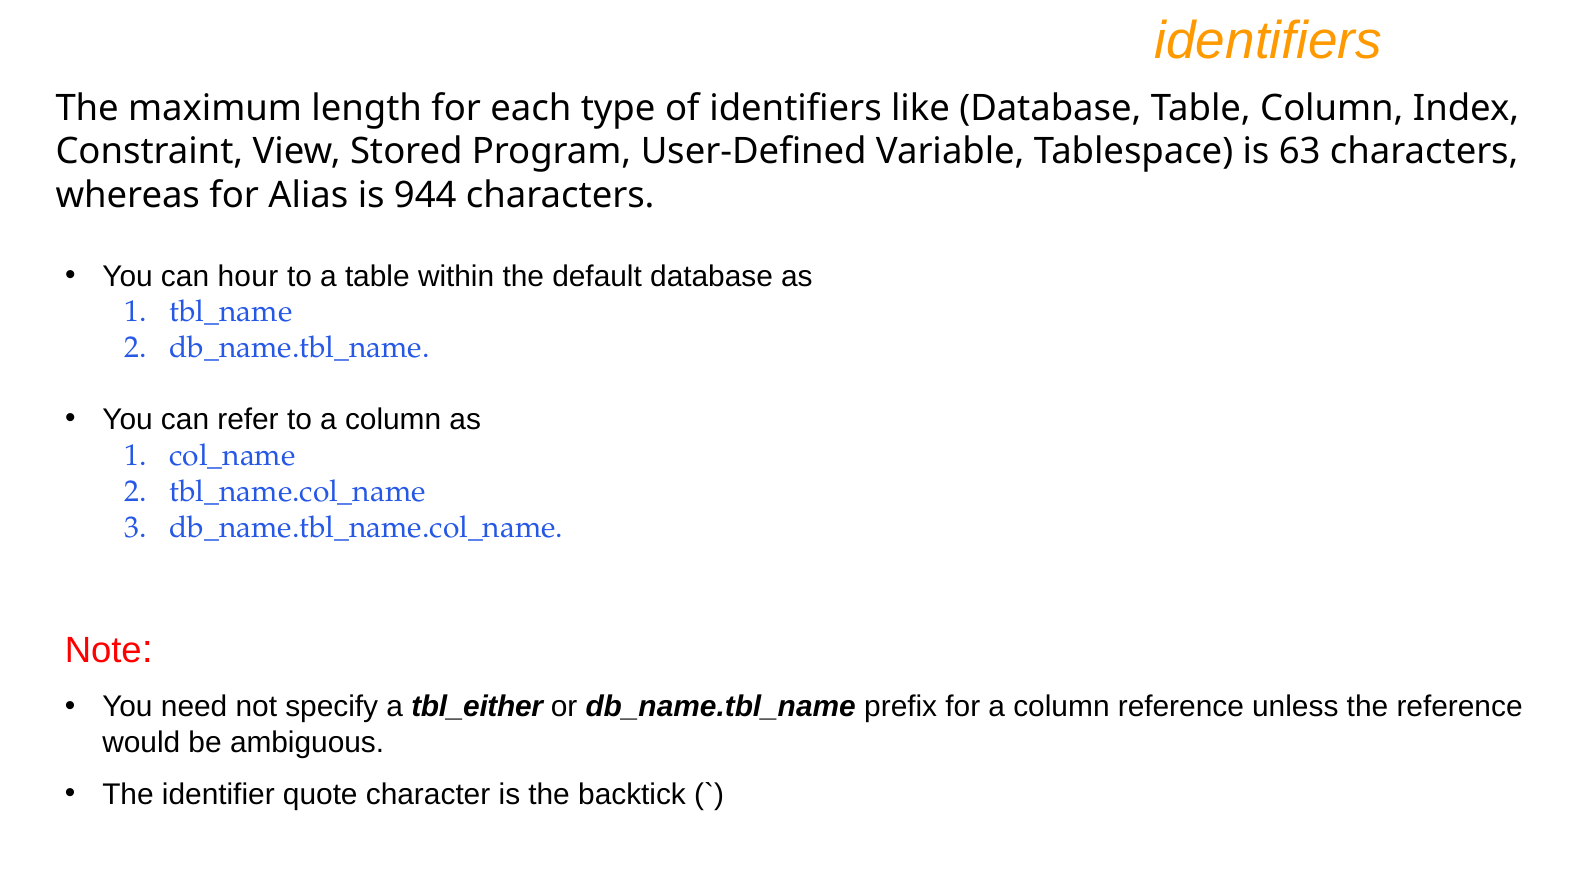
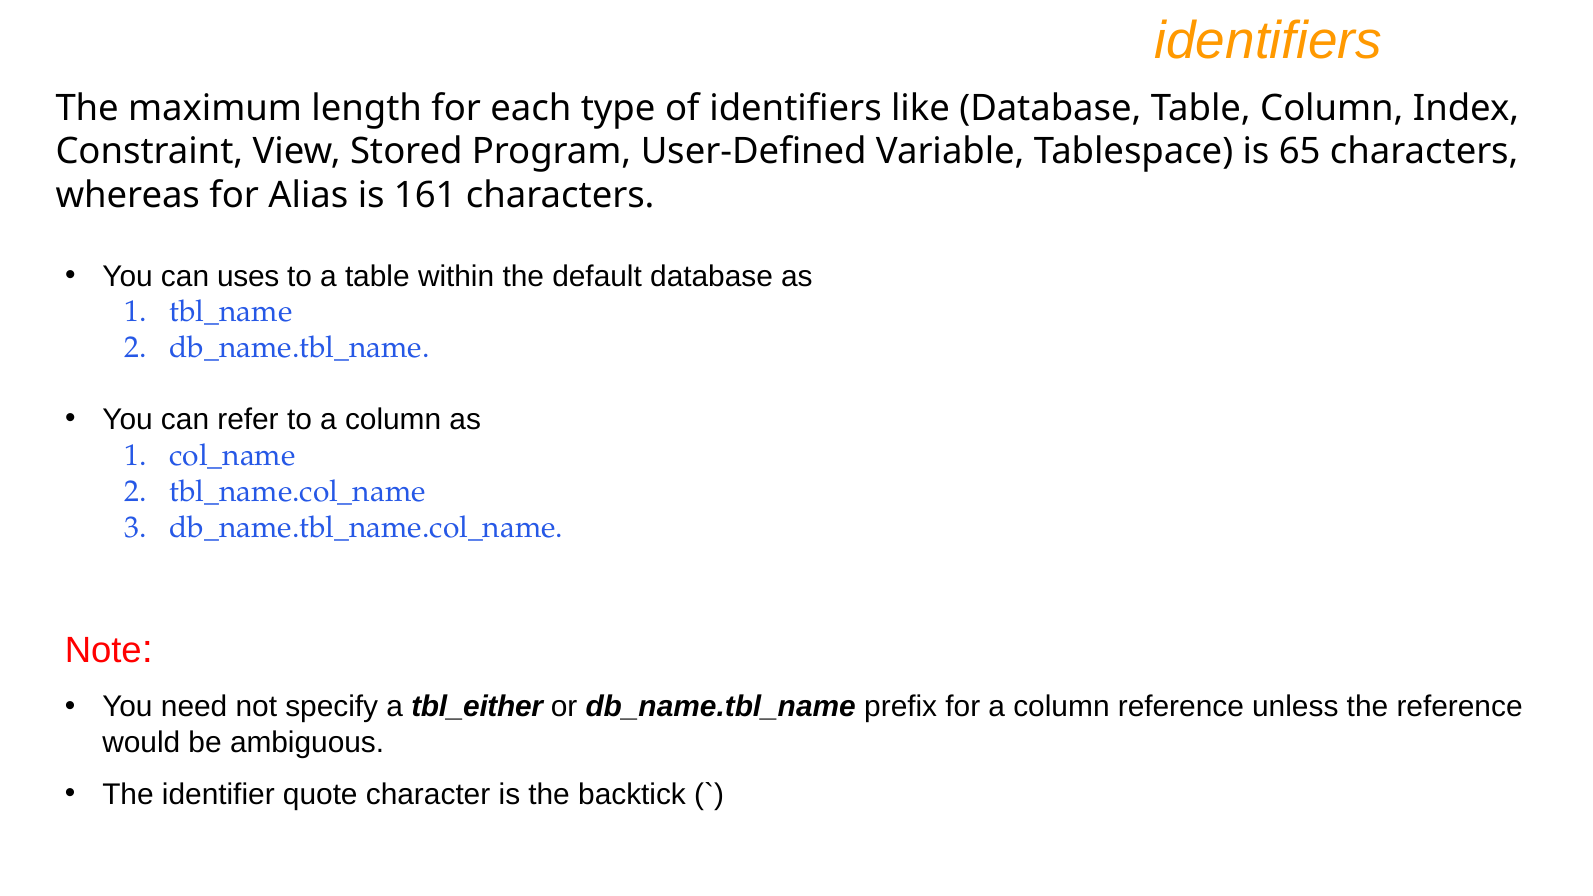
63: 63 -> 65 (1300, 152)
944: 944 -> 161 (425, 196)
hour: hour -> uses (248, 276)
